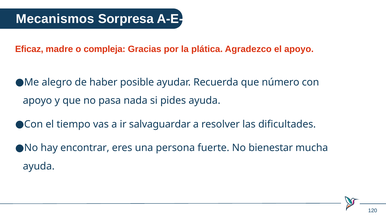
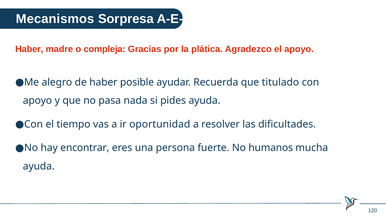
Eficaz: Eficaz -> Haber (29, 49)
número: número -> titulado (280, 82)
salvaguardar: salvaguardar -> oportunidad (160, 124)
bienestar: bienestar -> humanos (271, 148)
